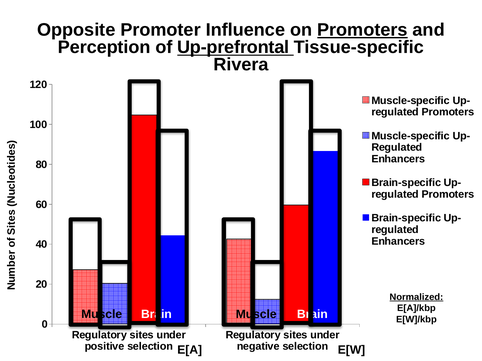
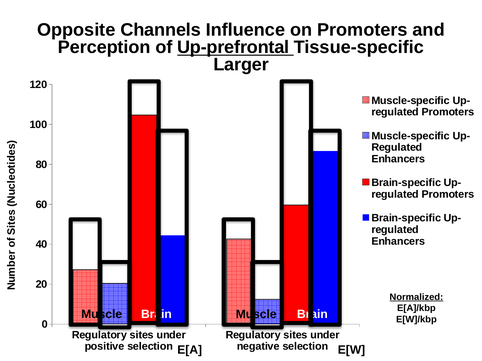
Promoter: Promoter -> Channels (161, 30)
Promoters underline: present -> none (362, 30)
Rivera: Rivera -> Larger (241, 65)
